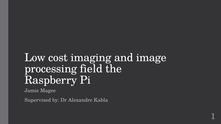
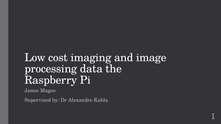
field: field -> data (91, 69)
